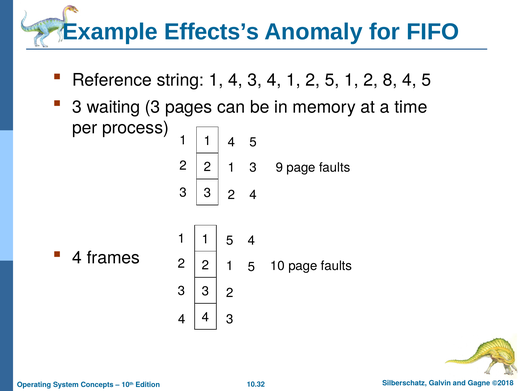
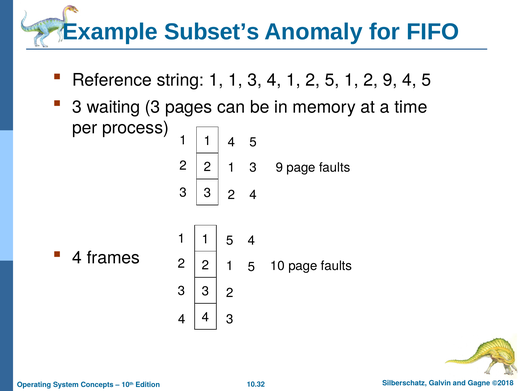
Effects’s: Effects’s -> Subset’s (212, 32)
1 4: 4 -> 1 (235, 80)
2 8: 8 -> 9 (390, 80)
